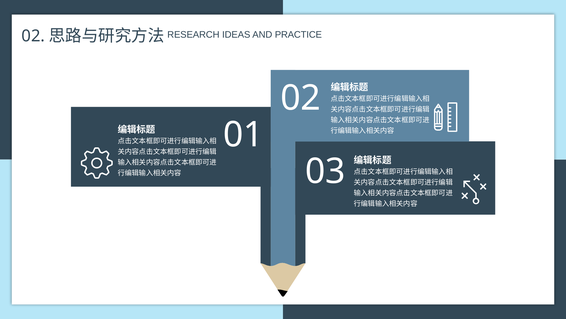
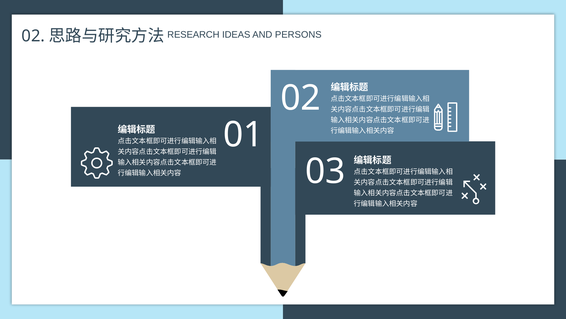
PRACTICE: PRACTICE -> PERSONS (298, 35)
